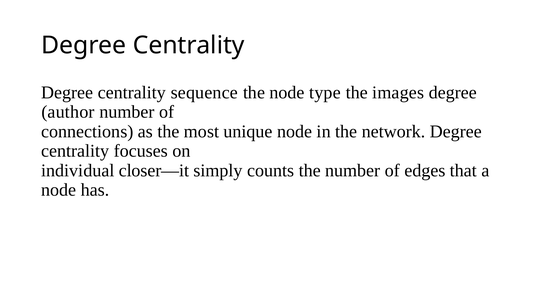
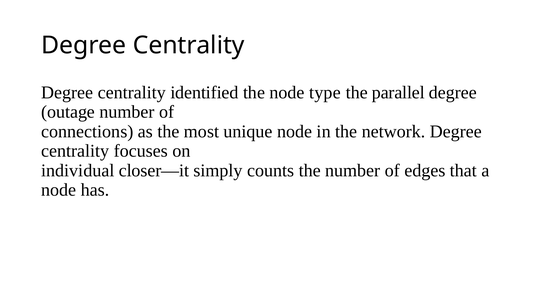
sequence: sequence -> identified (204, 93)
images: images -> parallel (398, 93)
author: author -> outage (68, 112)
